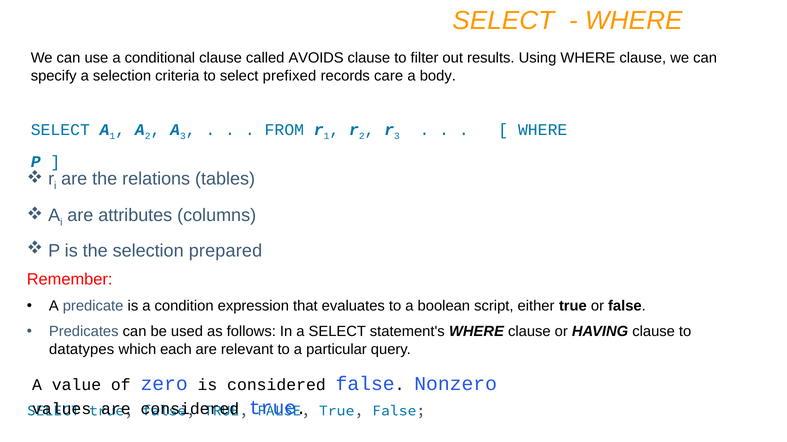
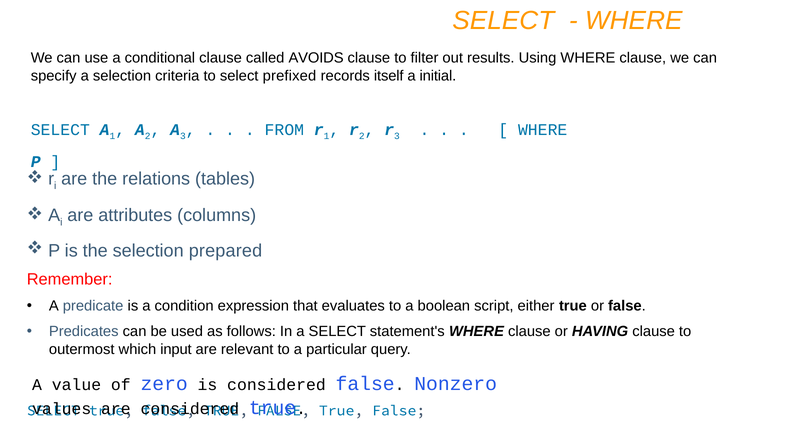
care: care -> itself (389, 76)
body: body -> initial (438, 76)
datatypes: datatypes -> outermost (82, 350)
each: each -> input (176, 350)
